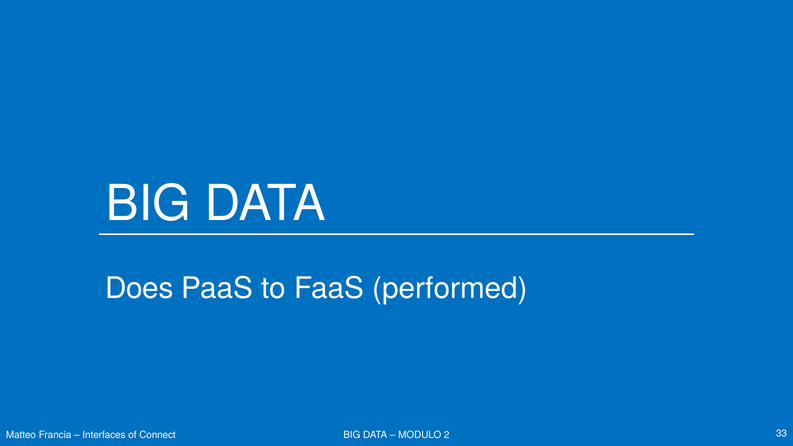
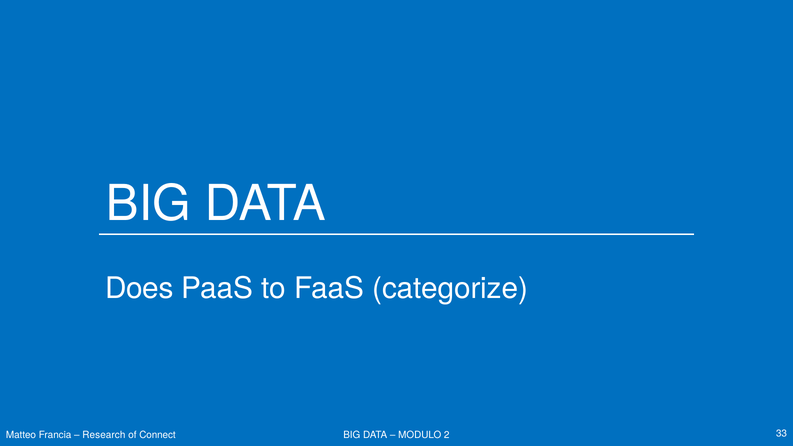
performed: performed -> categorize (450, 289)
Interfaces: Interfaces -> Research (104, 435)
